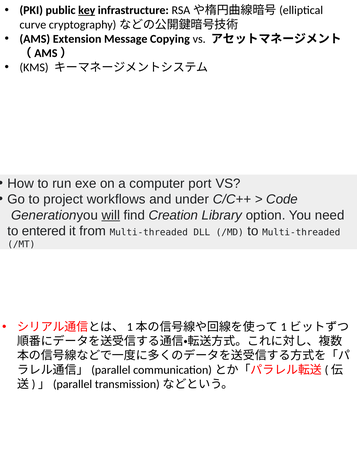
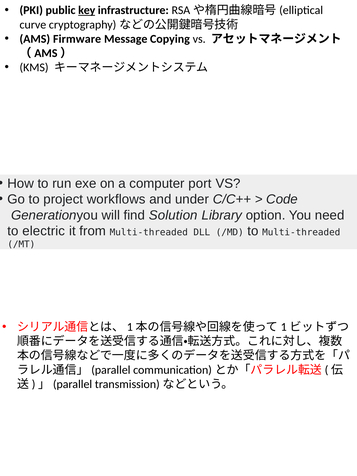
Extension: Extension -> Firmware (77, 39)
will underline: present -> none (111, 215)
Creation: Creation -> Solution (173, 215)
entered: entered -> electric (44, 231)
